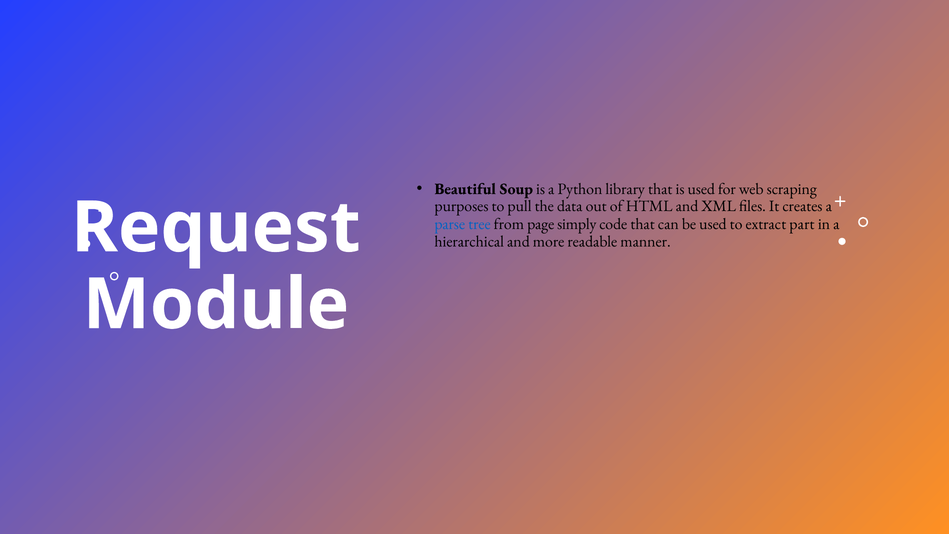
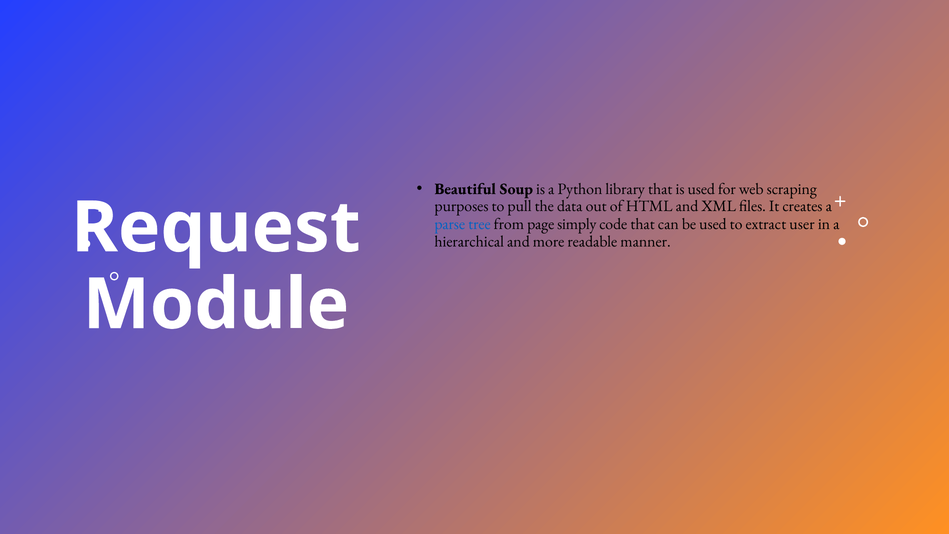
part: part -> user (802, 224)
